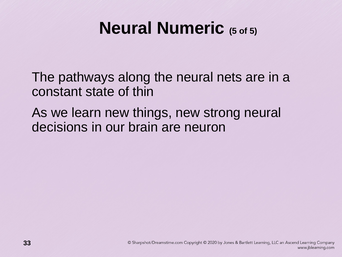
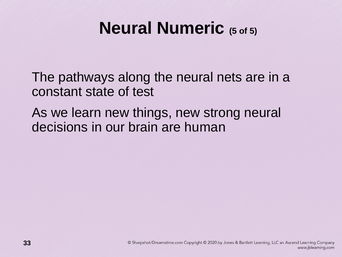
thin: thin -> test (143, 92)
neuron: neuron -> human (205, 127)
